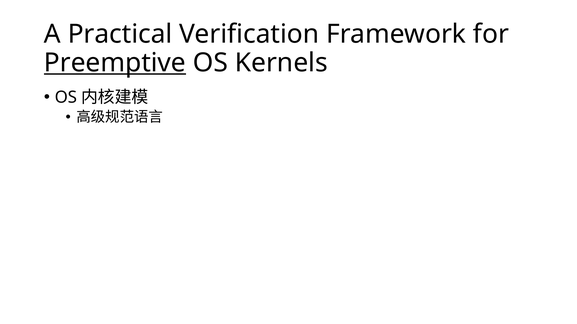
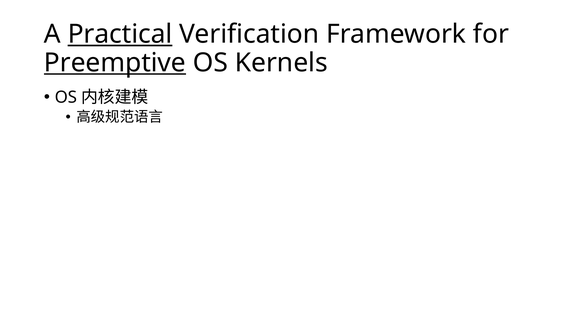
Practical underline: none -> present (120, 34)
